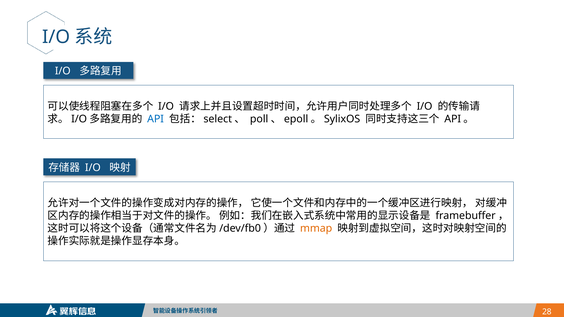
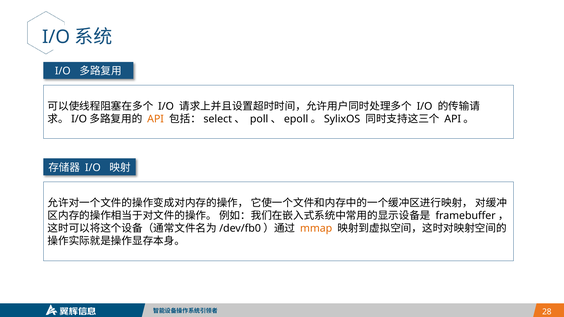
API colour: blue -> orange (156, 119)
